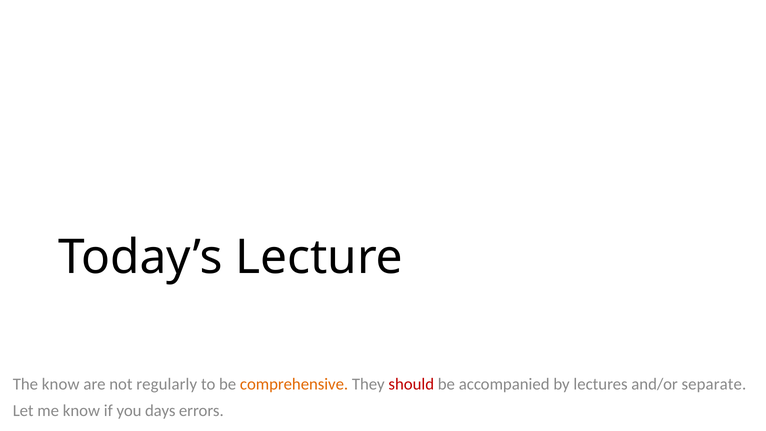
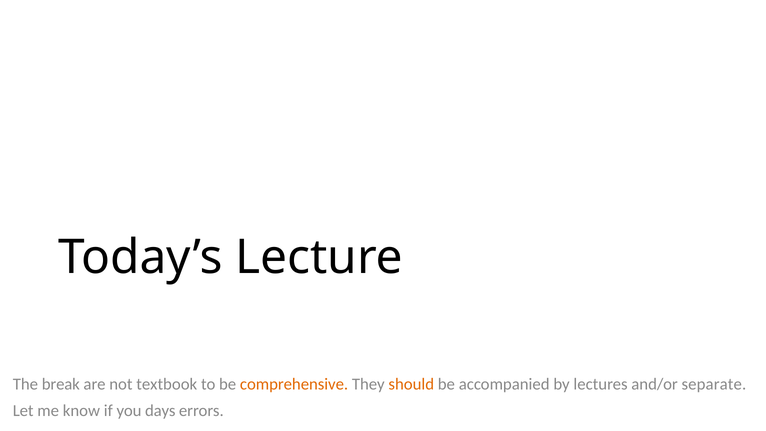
The know: know -> break (61, 384)
regularly: regularly -> textbook (167, 384)
should colour: red -> orange (411, 384)
